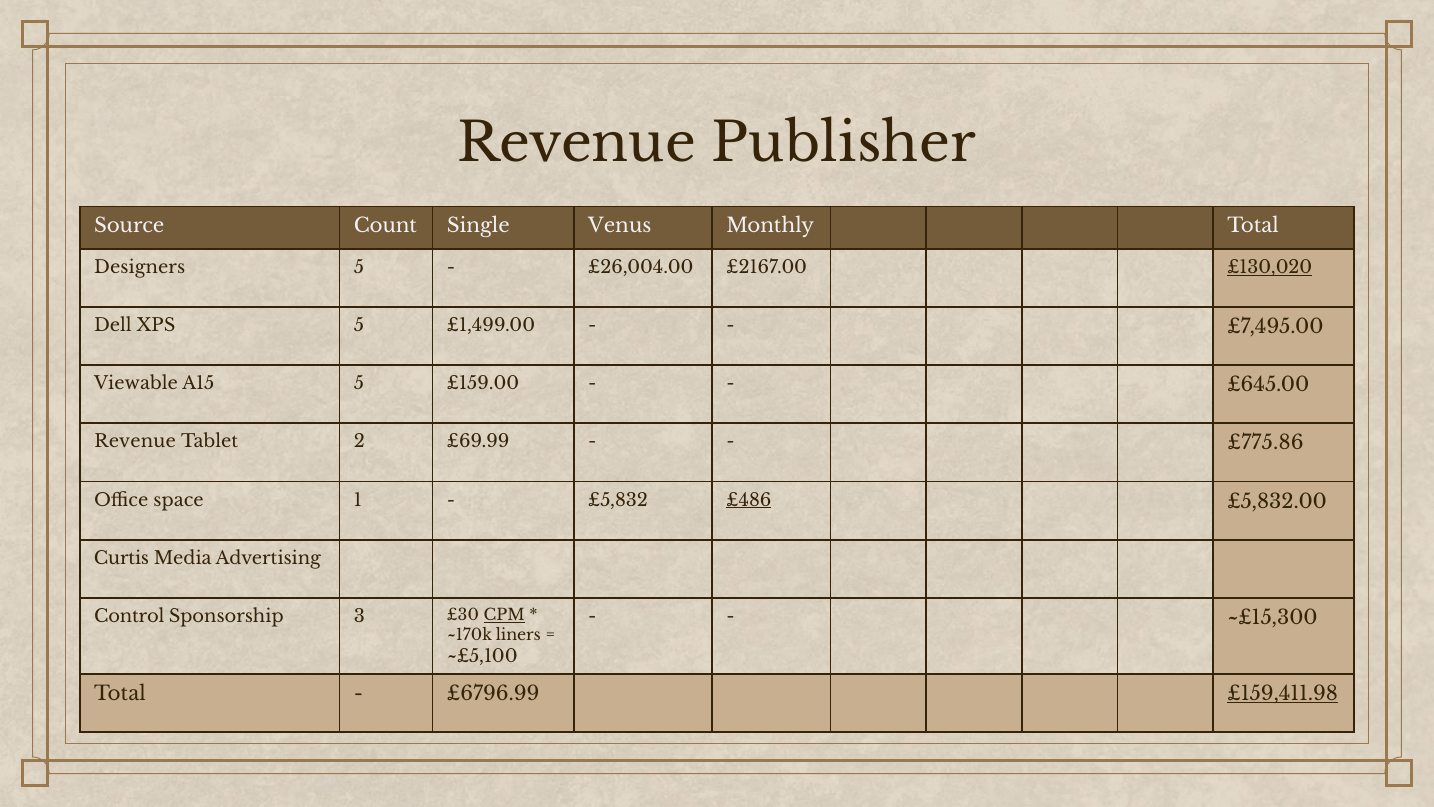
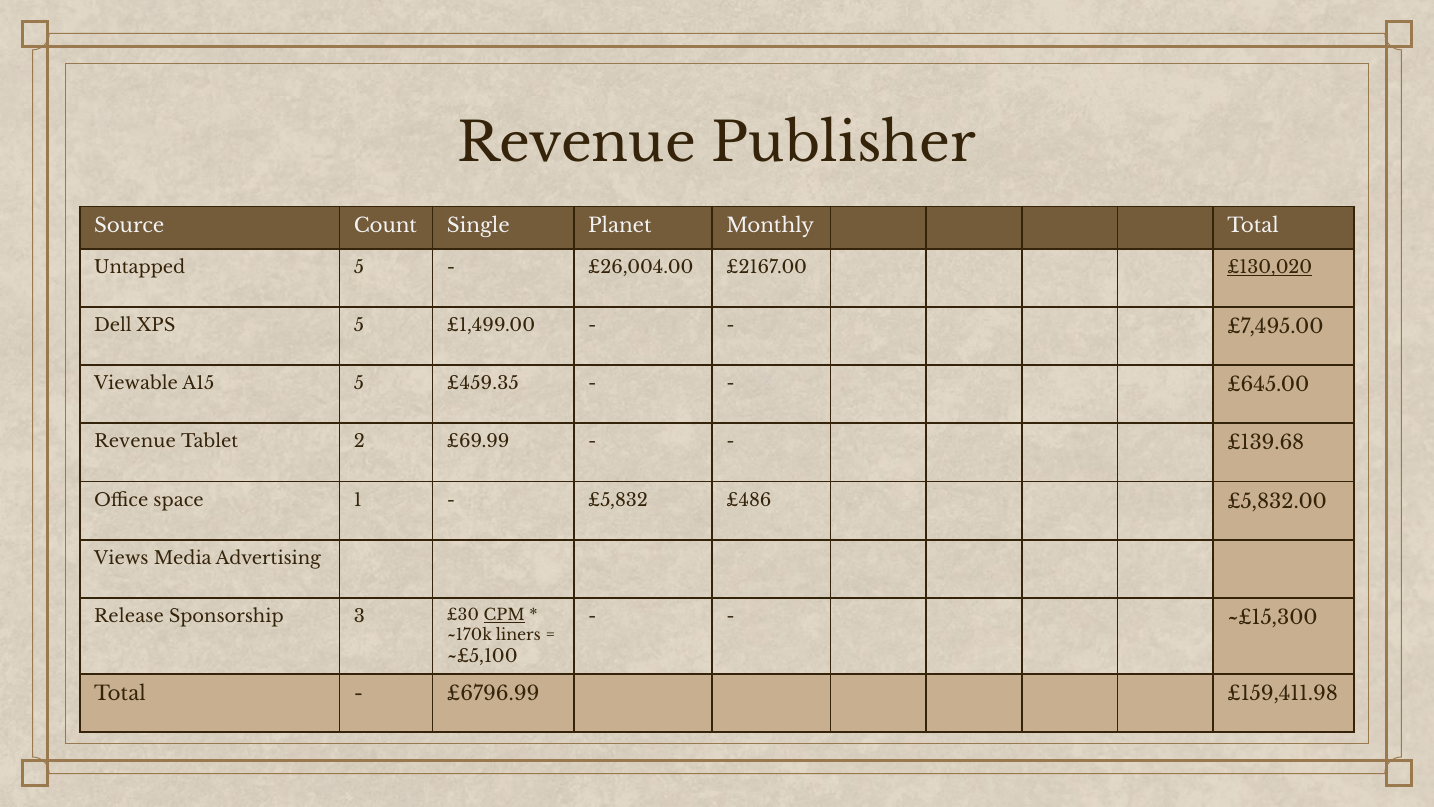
Venus: Venus -> Planet (620, 226)
Designers: Designers -> Untapped (140, 267)
£159.00: £159.00 -> £459.35 (483, 384)
£775.86: £775.86 -> £139.68 (1266, 443)
£486 underline: present -> none (749, 500)
Curtis: Curtis -> Views (121, 558)
Control: Control -> Release (129, 616)
£159,411.98 underline: present -> none (1283, 694)
